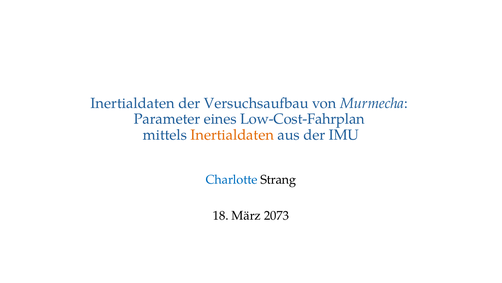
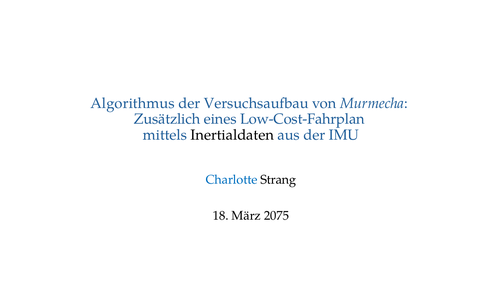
Inertialdaten: Inertialdaten -> Algorithmus (133, 103)
Parameter: Parameter -> Zusätzlich (167, 119)
Inertialdaten colour: orange -> black (232, 135)
2073: 2073 -> 2075 (277, 215)
